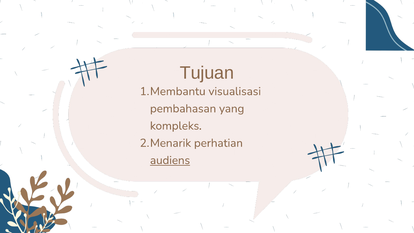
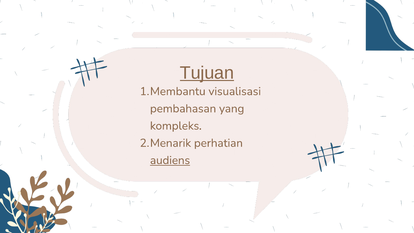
Tujuan underline: none -> present (207, 73)
